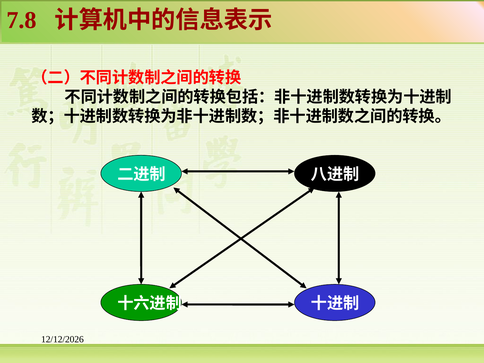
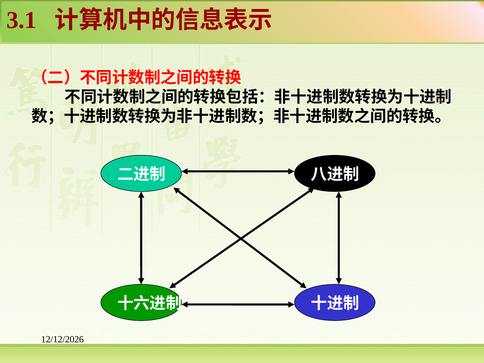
7.8: 7.8 -> 3.1 (21, 20)
